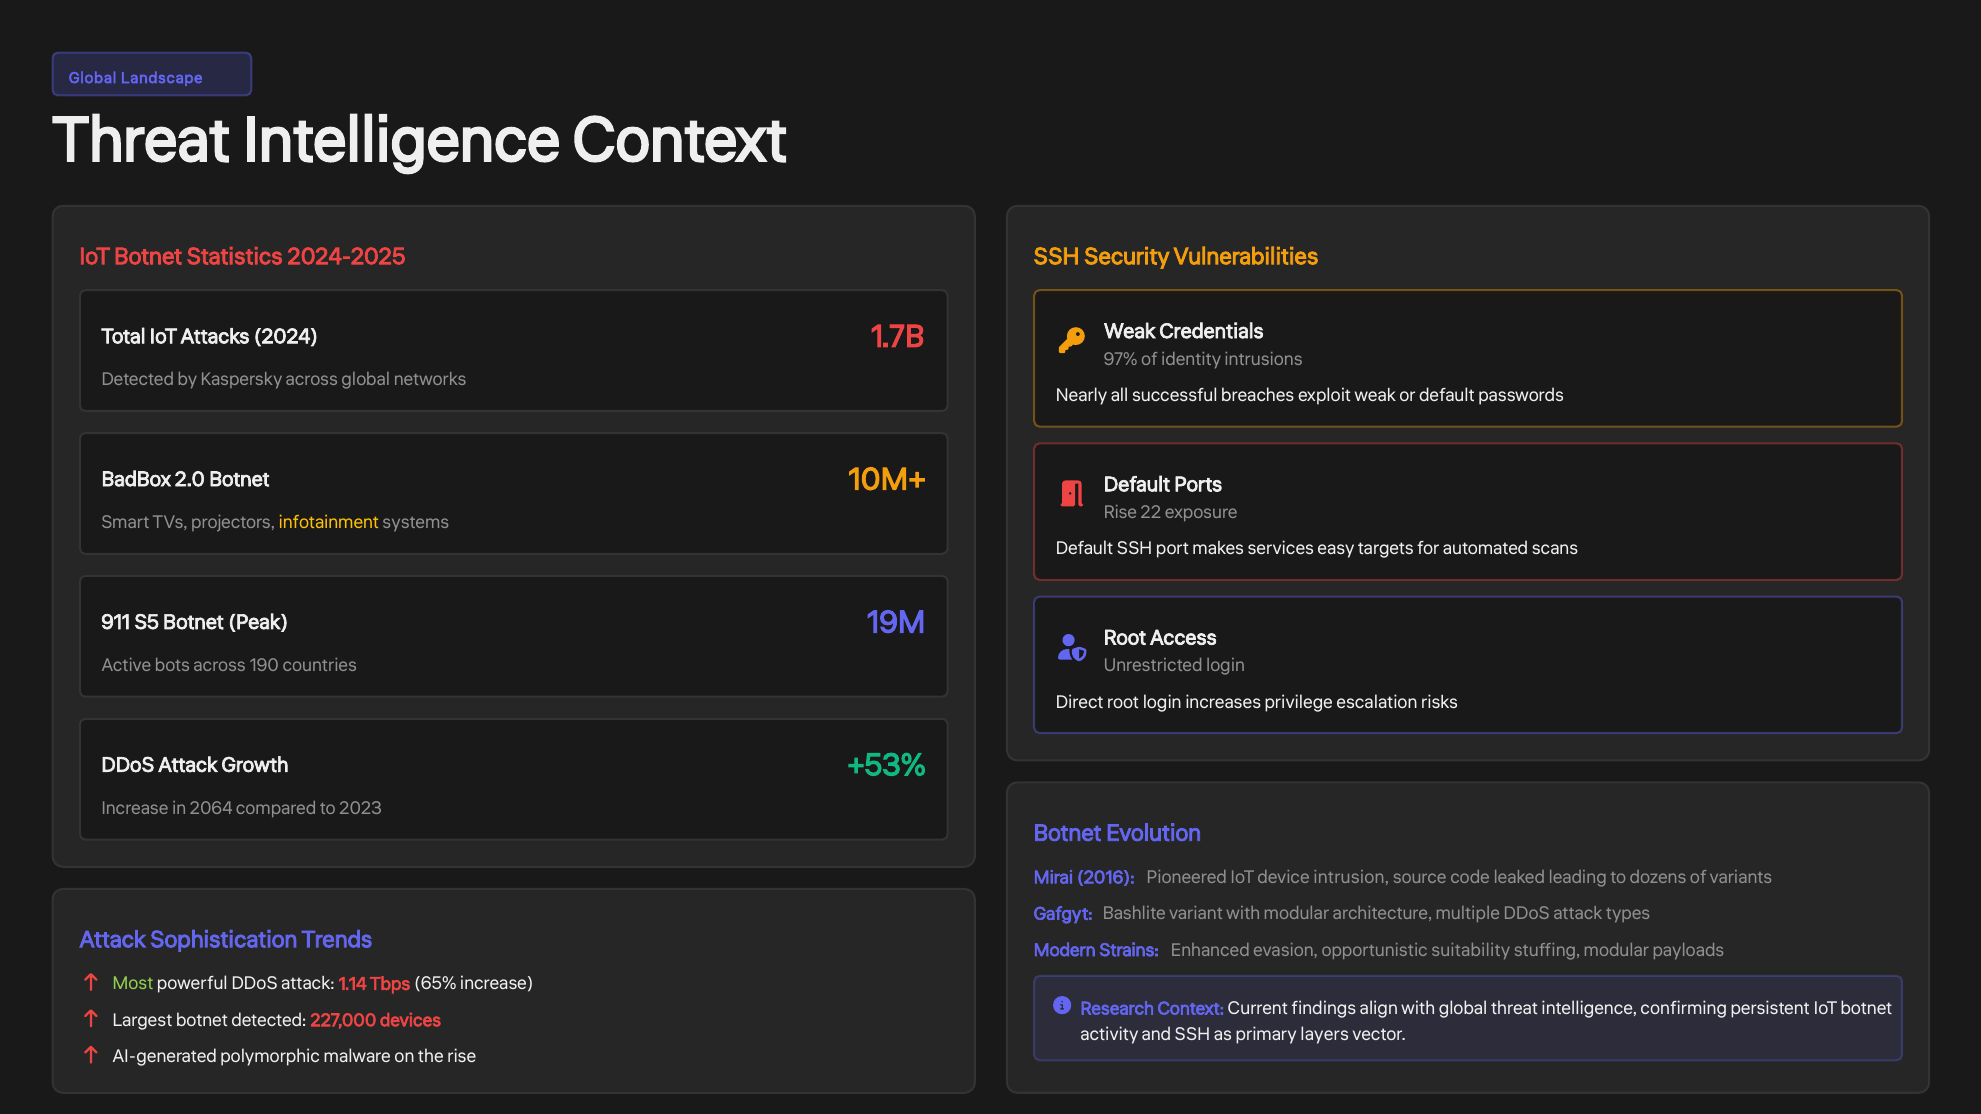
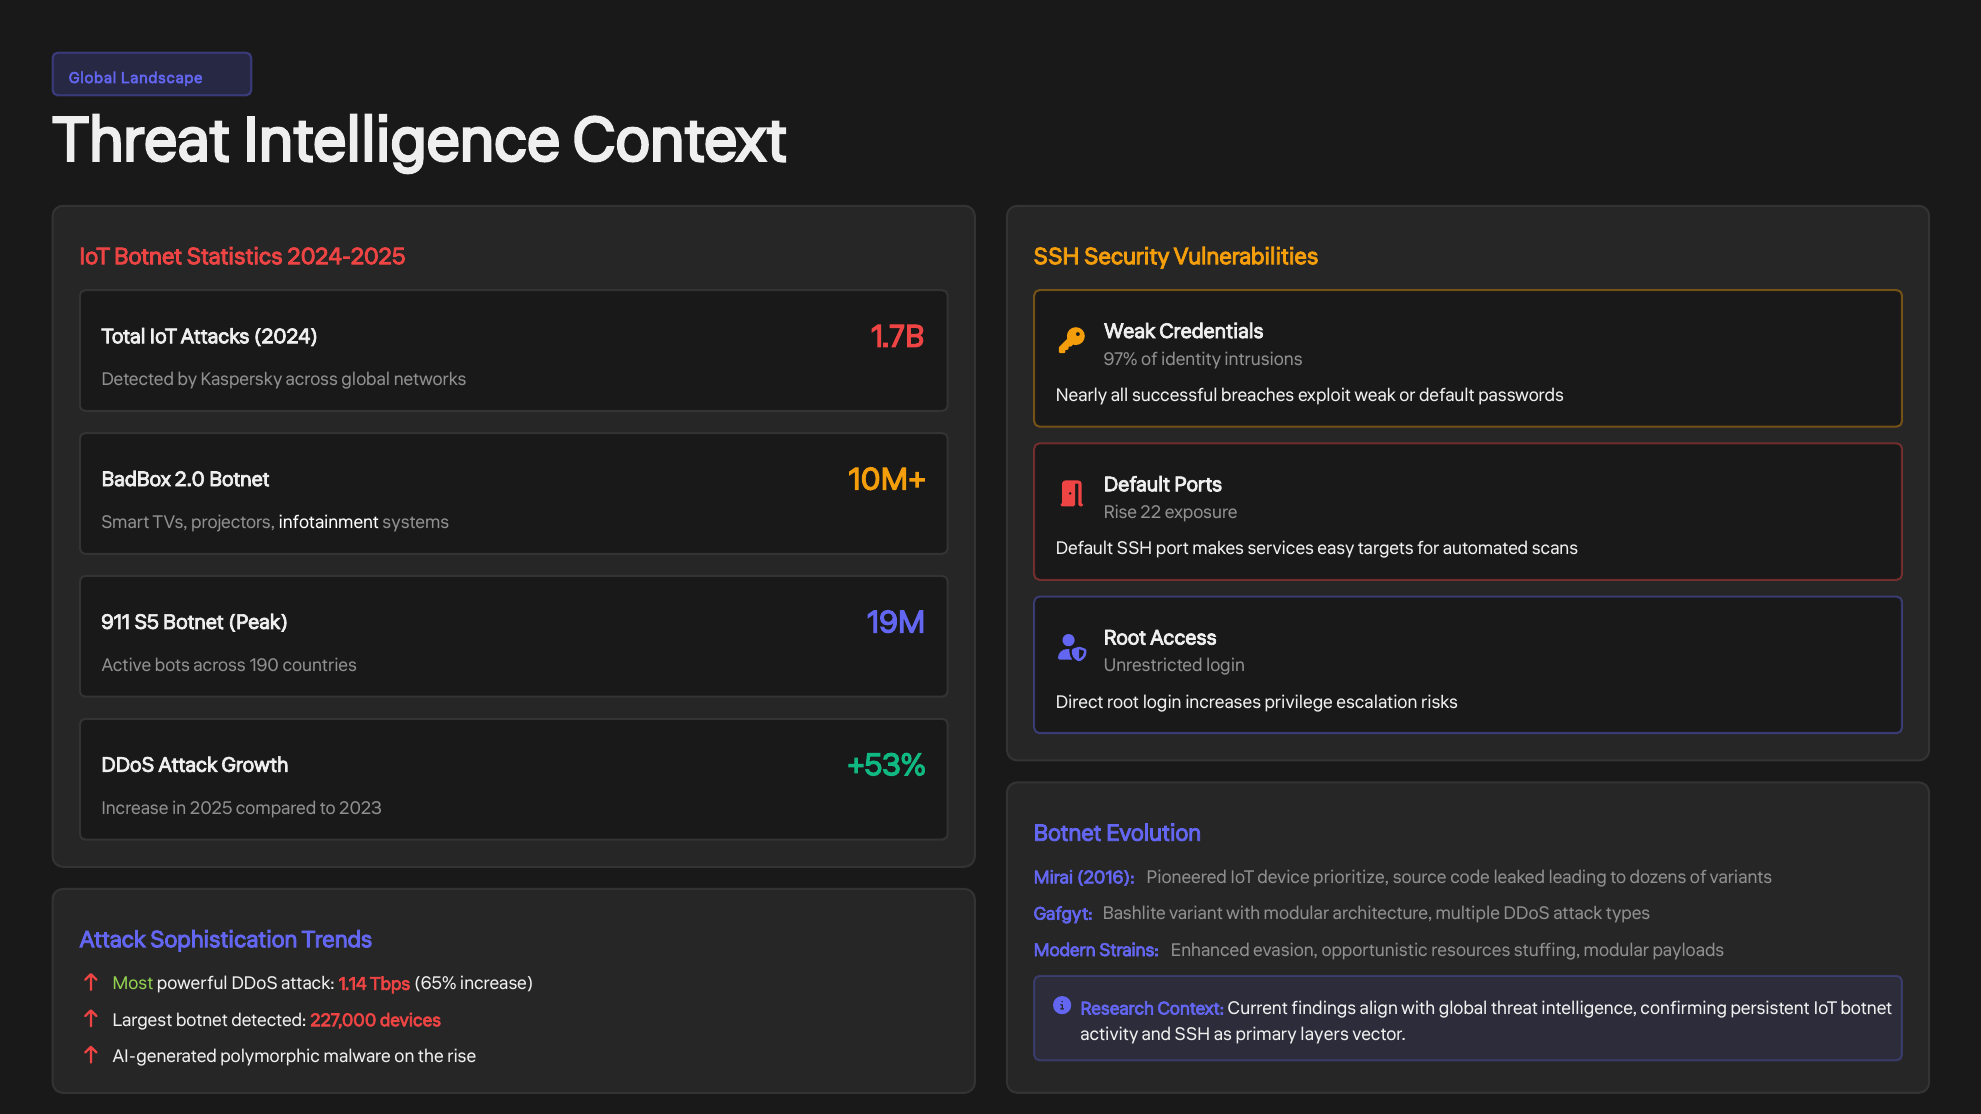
infotainment colour: yellow -> white (329, 523)
2064: 2064 -> 2025 (211, 809)
intrusion: intrusion -> prioritize (1351, 878)
suitability: suitability -> resources (1471, 950)
